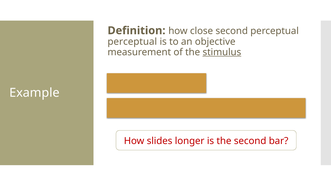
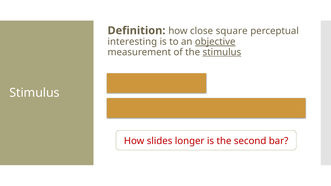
close second: second -> square (232, 31)
perceptual: perceptual -> interesting (132, 42)
objective underline: none -> present (215, 42)
Example: Example -> Stimulus (34, 93)
